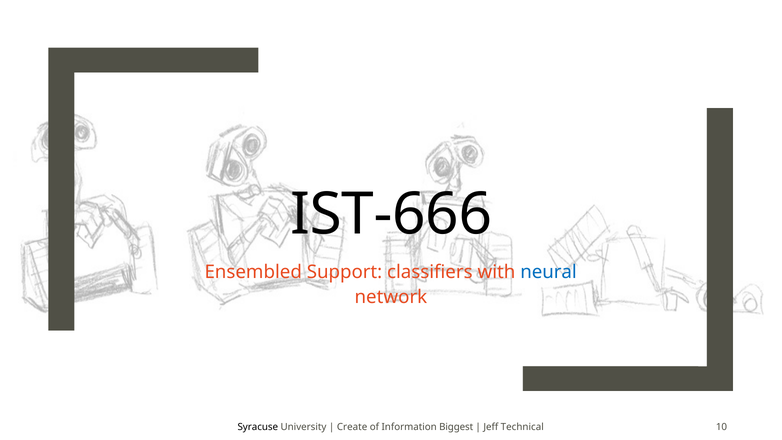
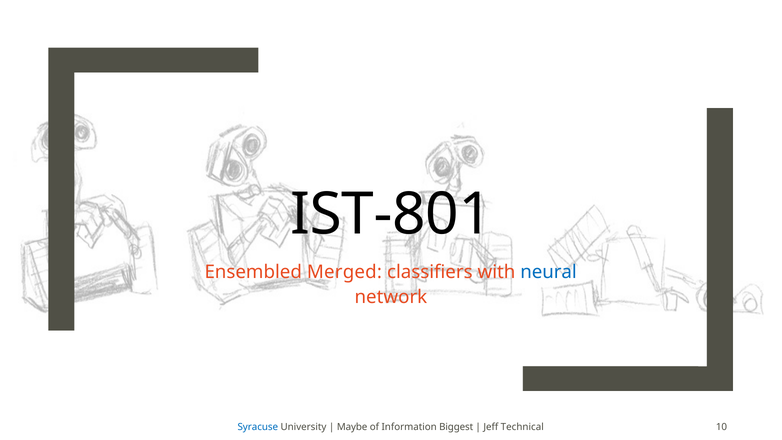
IST-666: IST-666 -> IST-801 (391, 214)
Support: Support -> Merged (344, 272)
Syracuse colour: black -> blue (258, 427)
Create: Create -> Maybe (352, 427)
